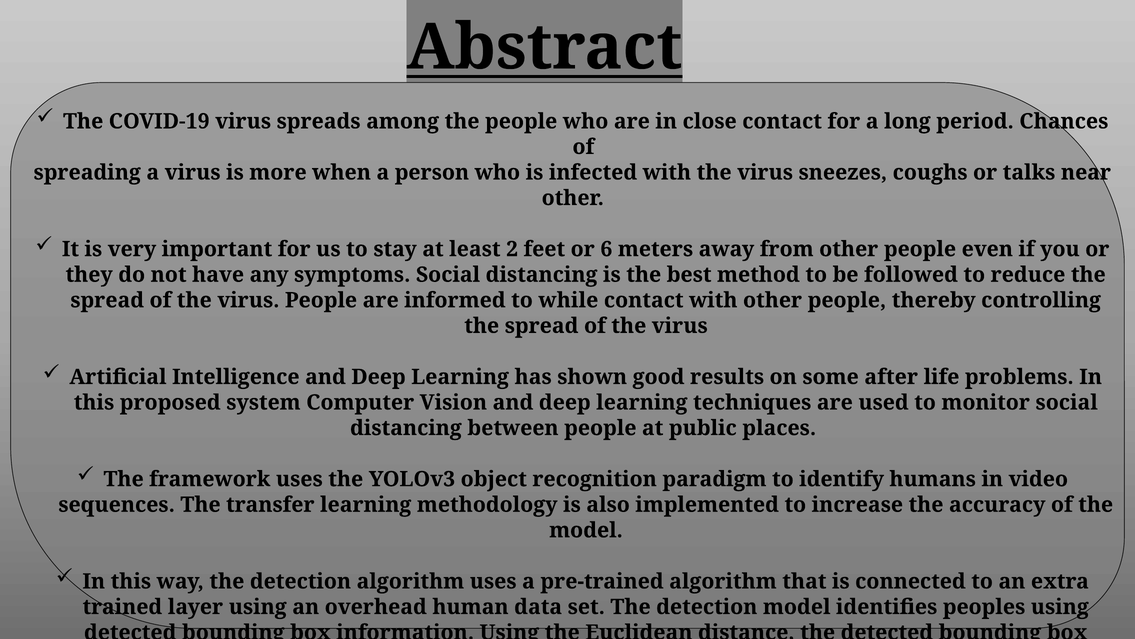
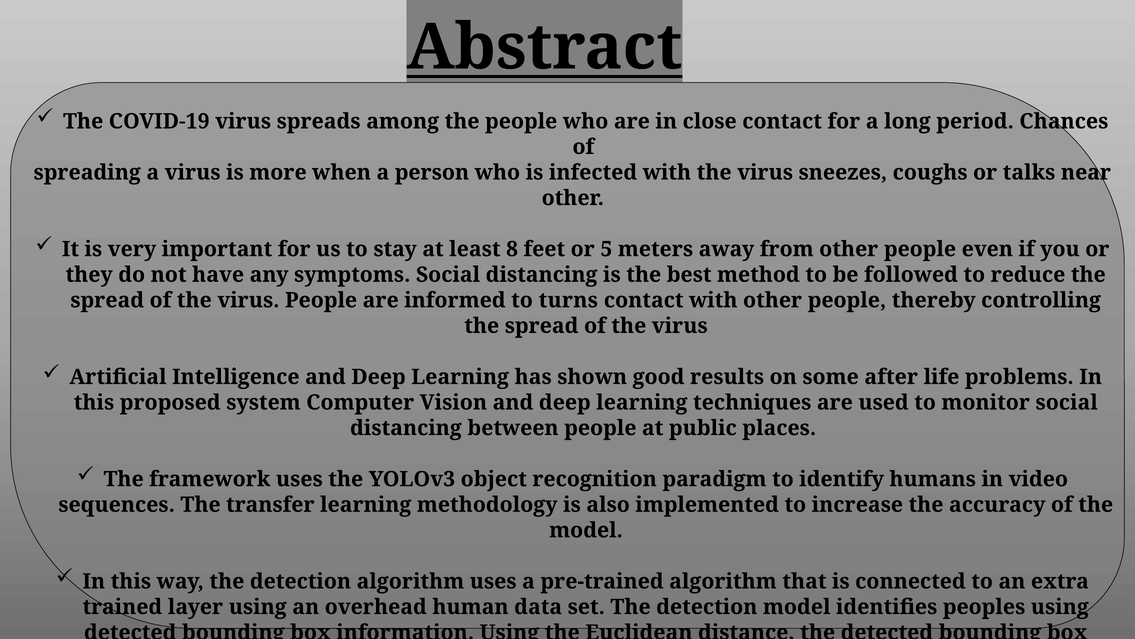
2: 2 -> 8 (512, 249)
6: 6 -> 5 (606, 249)
while: while -> turns (568, 300)
